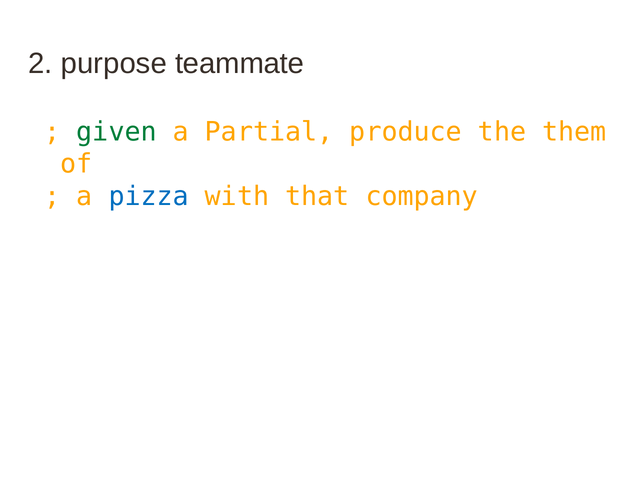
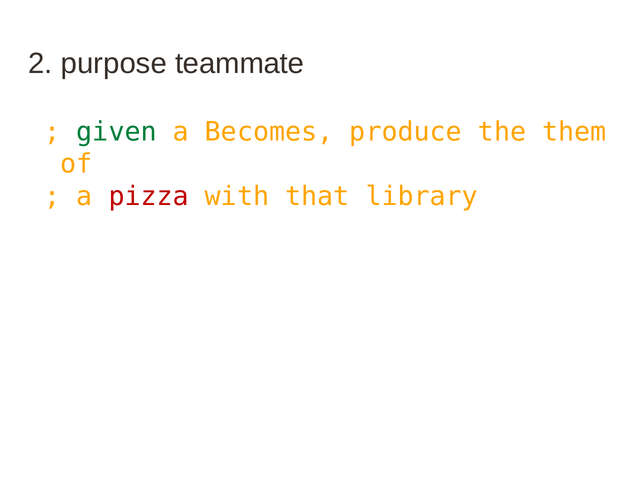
Partial: Partial -> Becomes (269, 132)
pizza colour: blue -> red (149, 196)
company: company -> library (422, 196)
